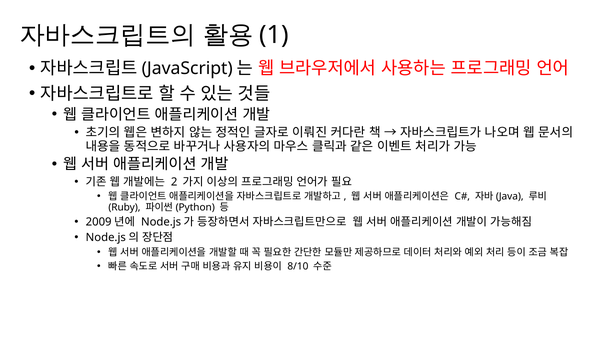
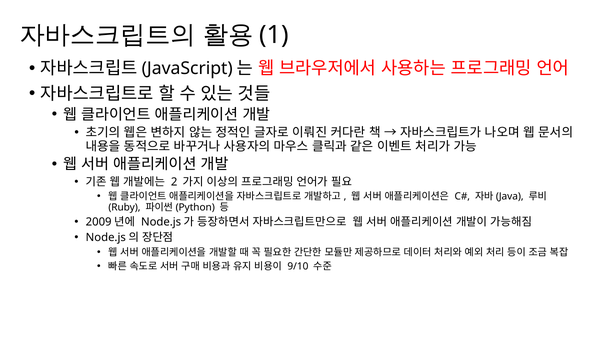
8/10: 8/10 -> 9/10 (298, 266)
